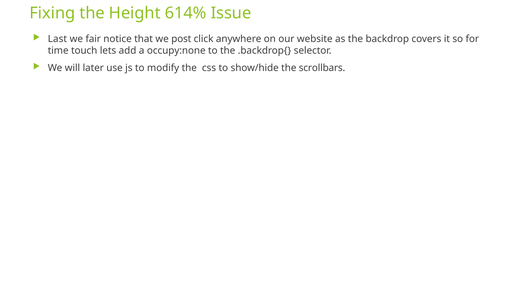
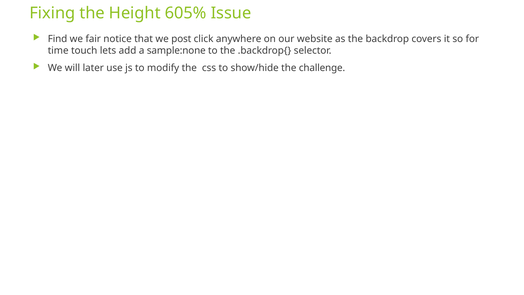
614%: 614% -> 605% (186, 13)
Last: Last -> Find (58, 39)
occupy:none: occupy:none -> sample:none (176, 51)
scrollbars: scrollbars -> challenge (322, 68)
